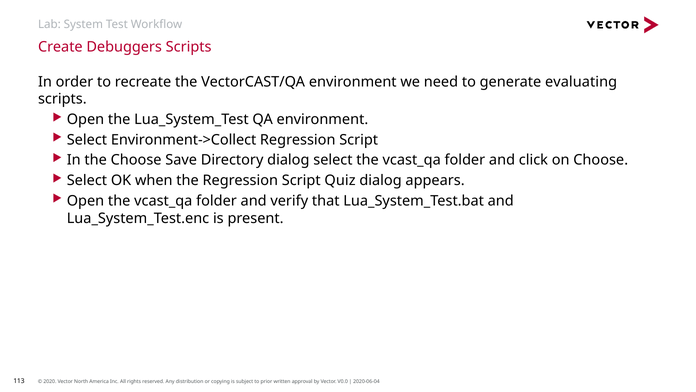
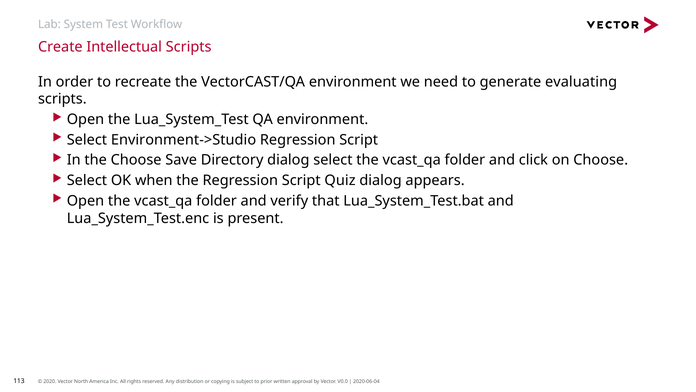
Debuggers: Debuggers -> Intellectual (124, 47)
Environment->Collect: Environment->Collect -> Environment->Studio (184, 140)
